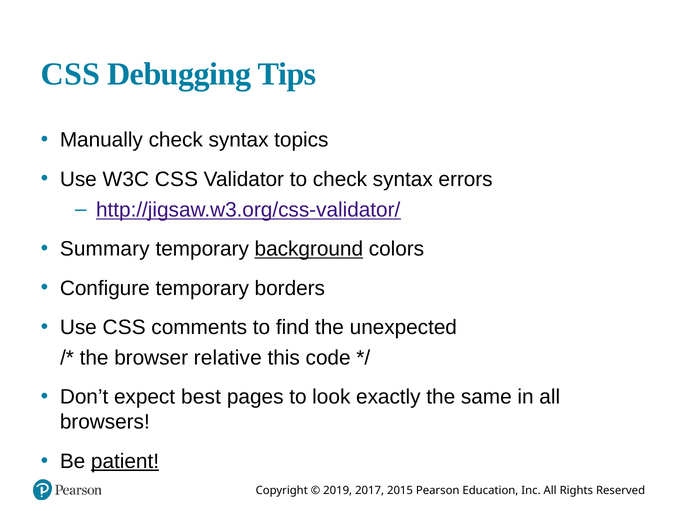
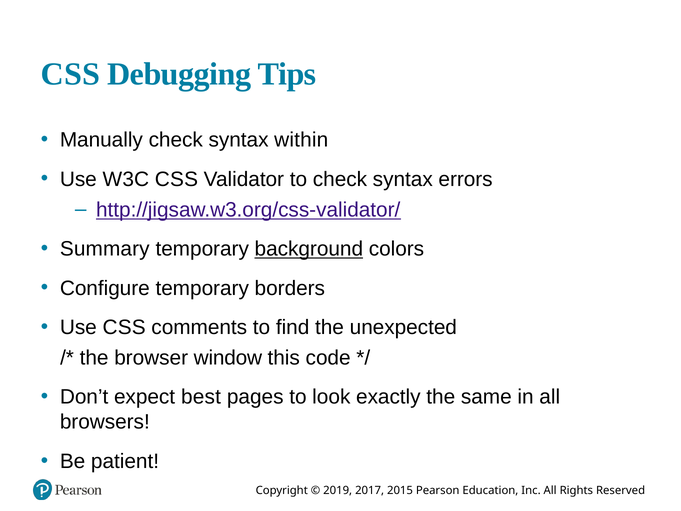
topics: topics -> within (301, 140)
relative: relative -> window (228, 358)
patient underline: present -> none (125, 461)
